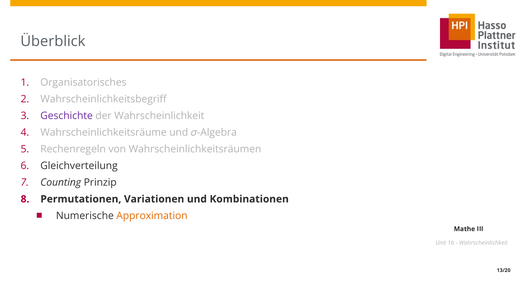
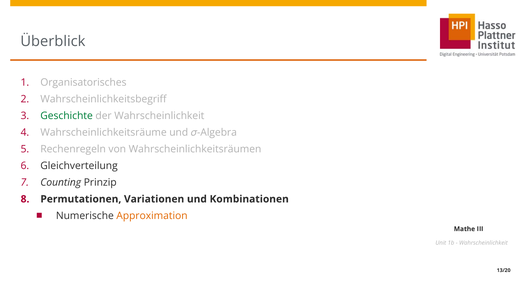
Geschichte colour: purple -> green (67, 116)
